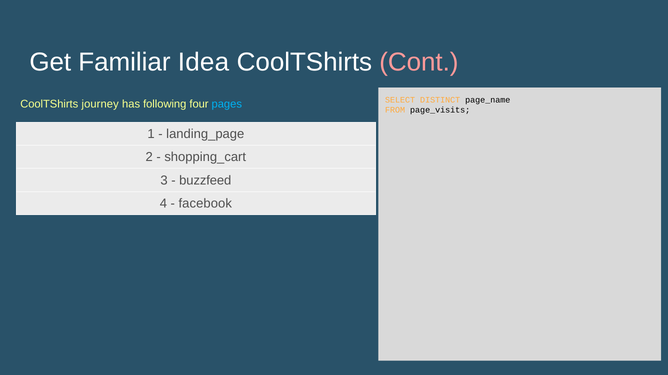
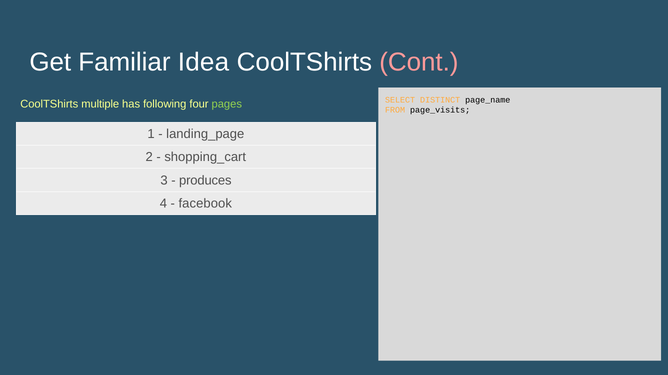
journey: journey -> multiple (100, 104)
pages colour: light blue -> light green (227, 104)
buzzfeed: buzzfeed -> produces (205, 181)
